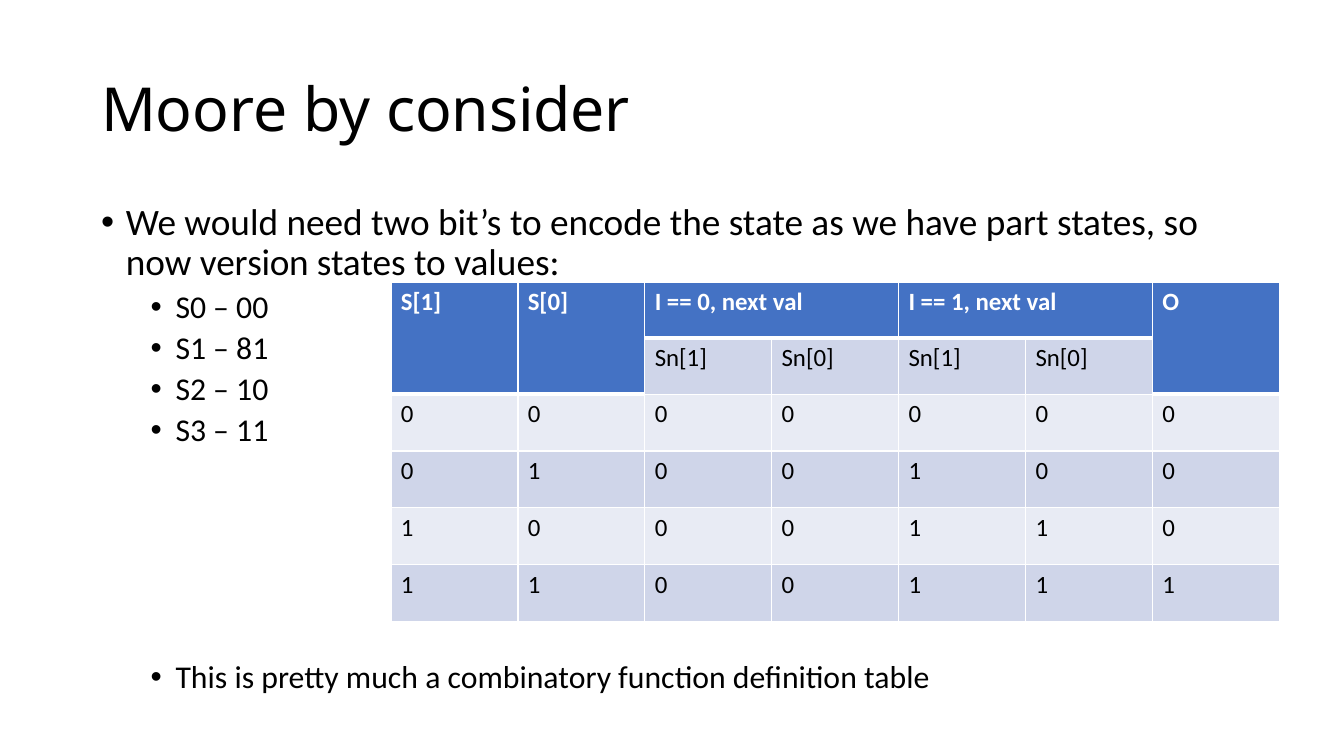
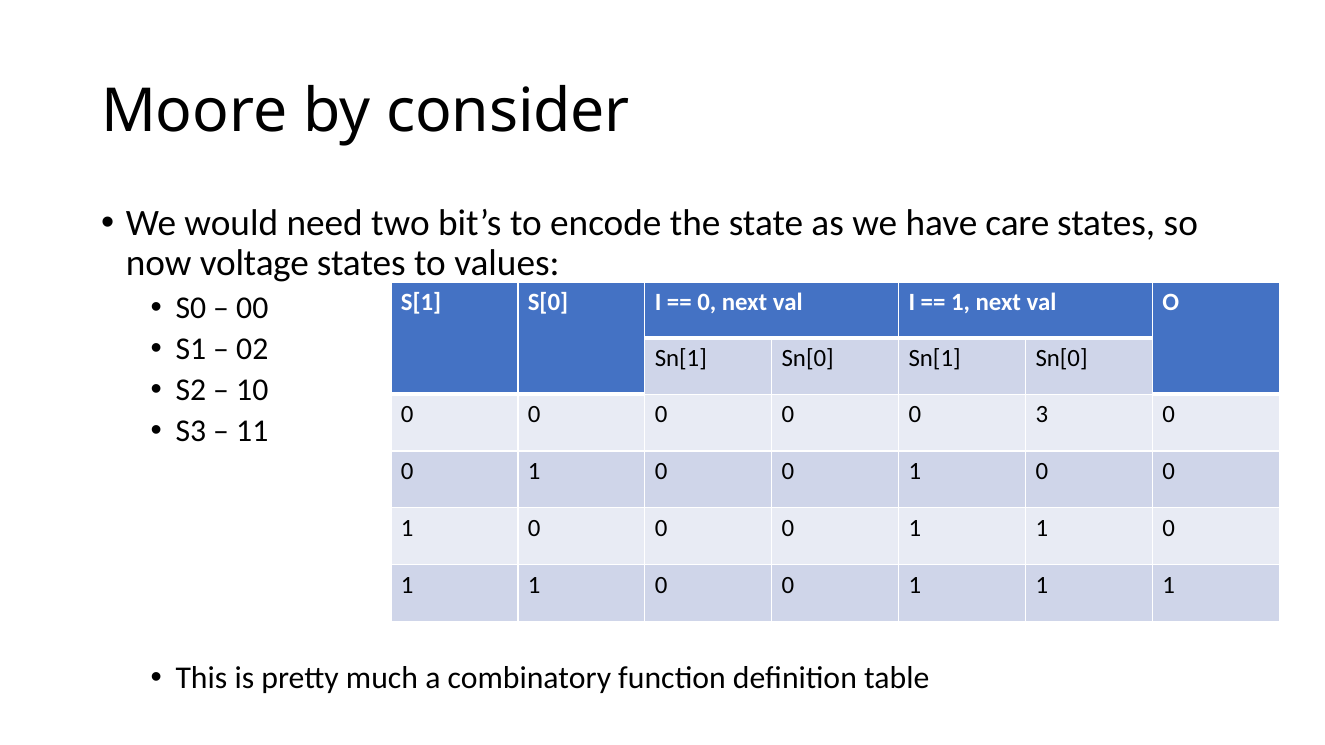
part: part -> care (1017, 223)
version: version -> voltage (254, 264)
81: 81 -> 02 (252, 349)
0: 0 -> 3 (1042, 415)
